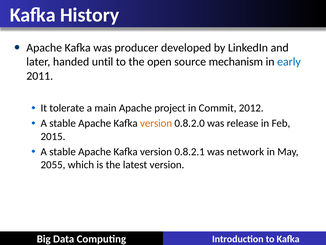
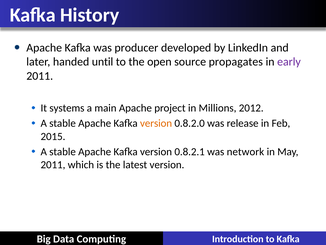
mechanism: mechanism -> propagates (236, 62)
early colour: blue -> purple (289, 62)
tolerate: tolerate -> systems (67, 108)
Commit: Commit -> Millions (218, 108)
2055: 2055 -> 2011 (53, 164)
